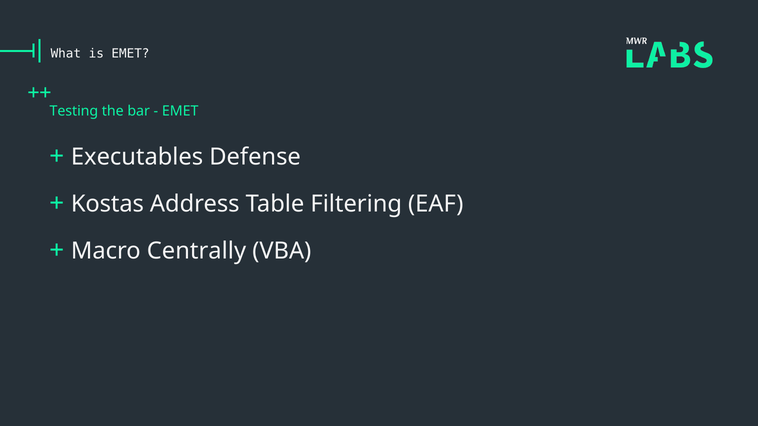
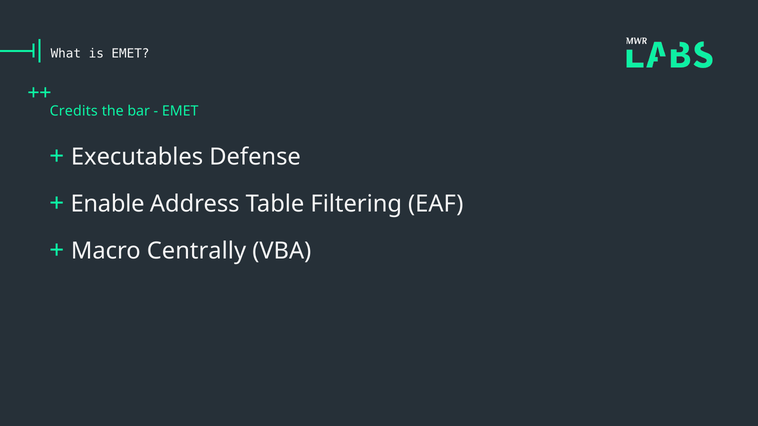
Testing: Testing -> Credits (74, 111)
Kostas: Kostas -> Enable (108, 204)
